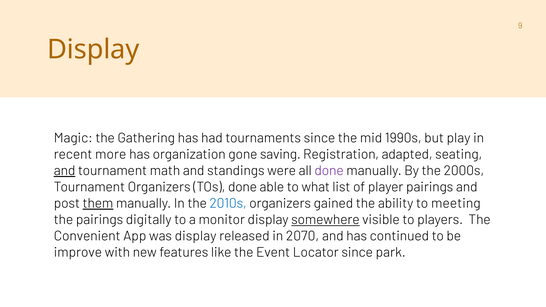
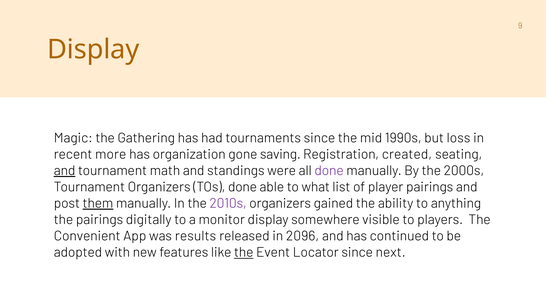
play: play -> loss (458, 138)
adapted: adapted -> created (407, 154)
2010s colour: blue -> purple (228, 203)
meeting: meeting -> anything (456, 203)
somewhere underline: present -> none (325, 220)
was display: display -> results (196, 236)
2070: 2070 -> 2096 (303, 236)
improve: improve -> adopted (78, 253)
the underline: none -> present (244, 253)
park: park -> next (391, 253)
